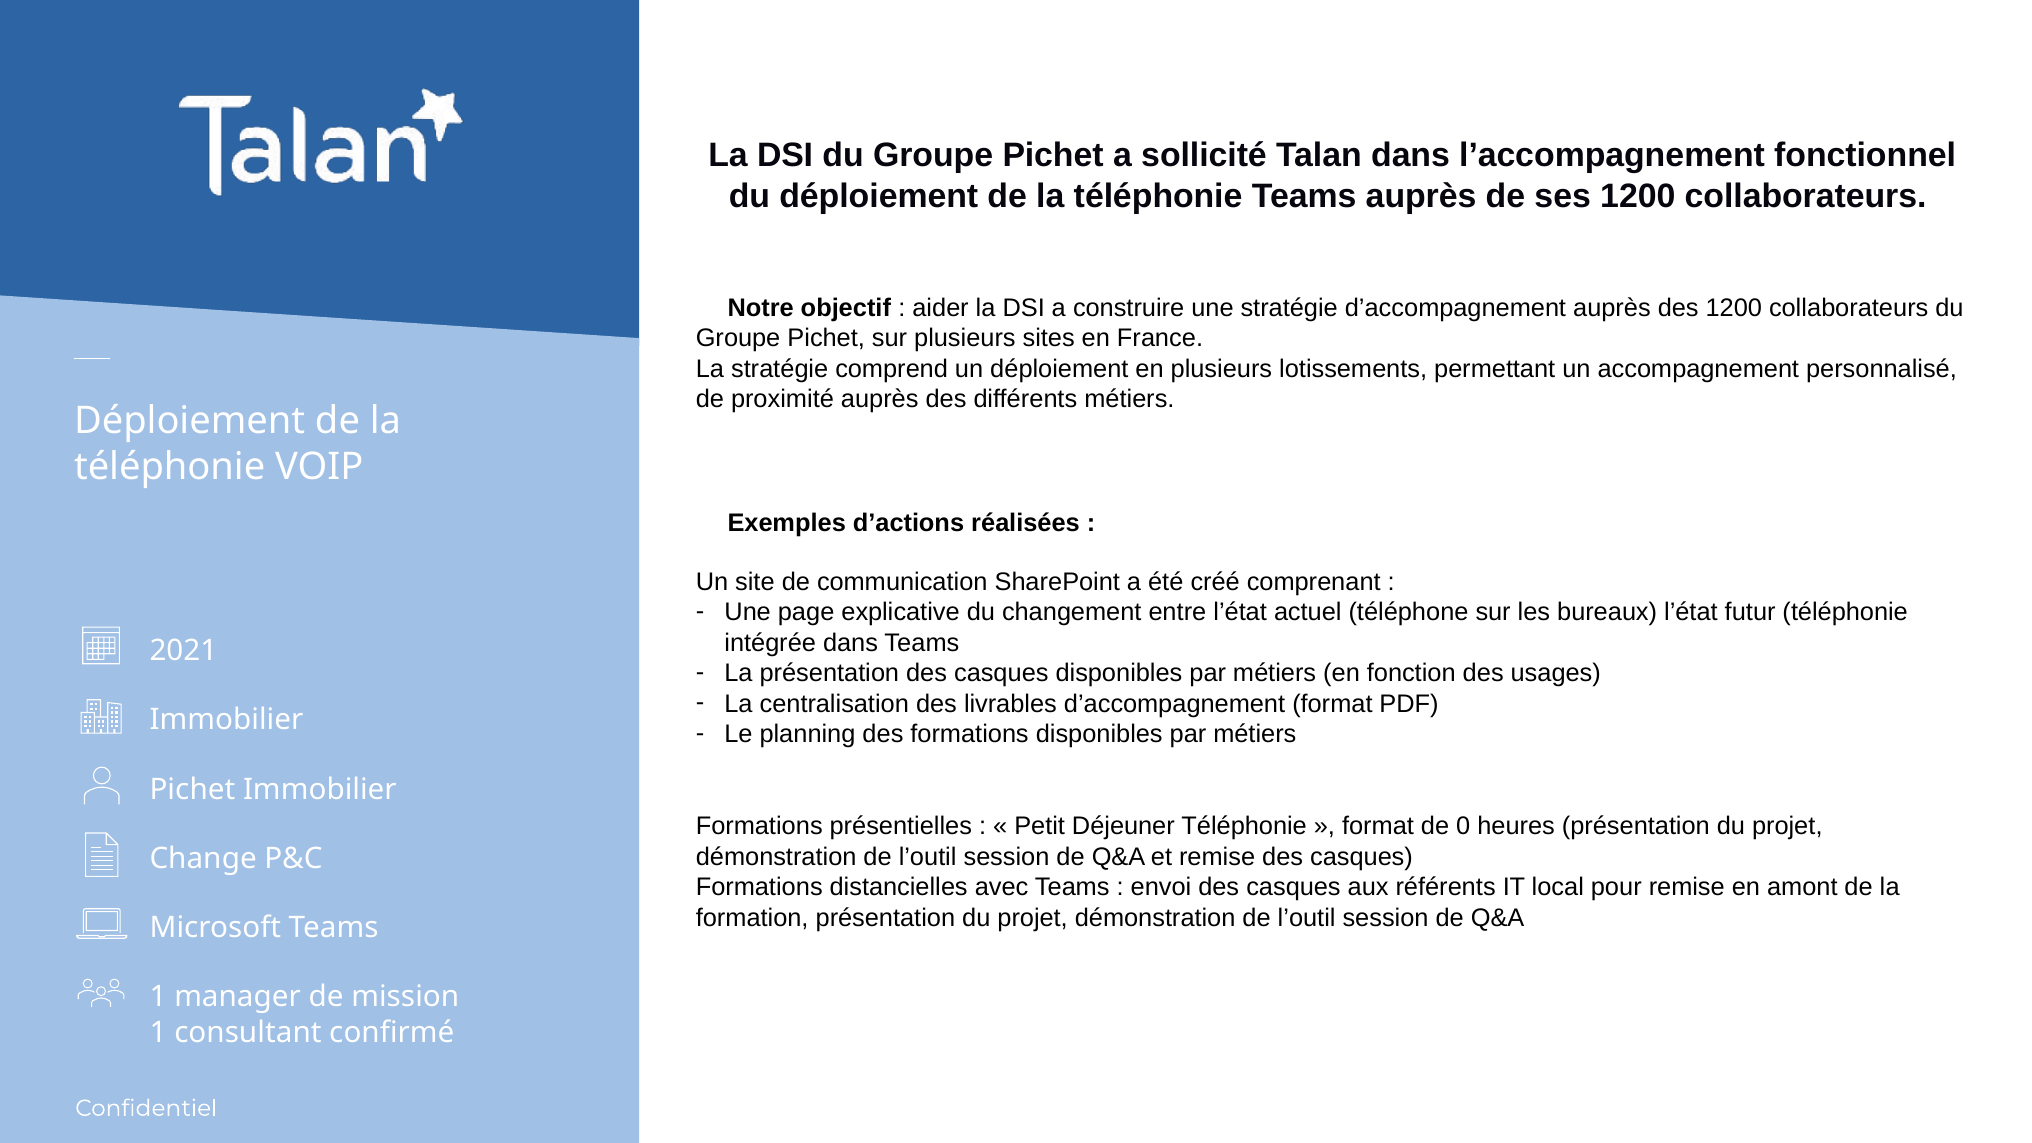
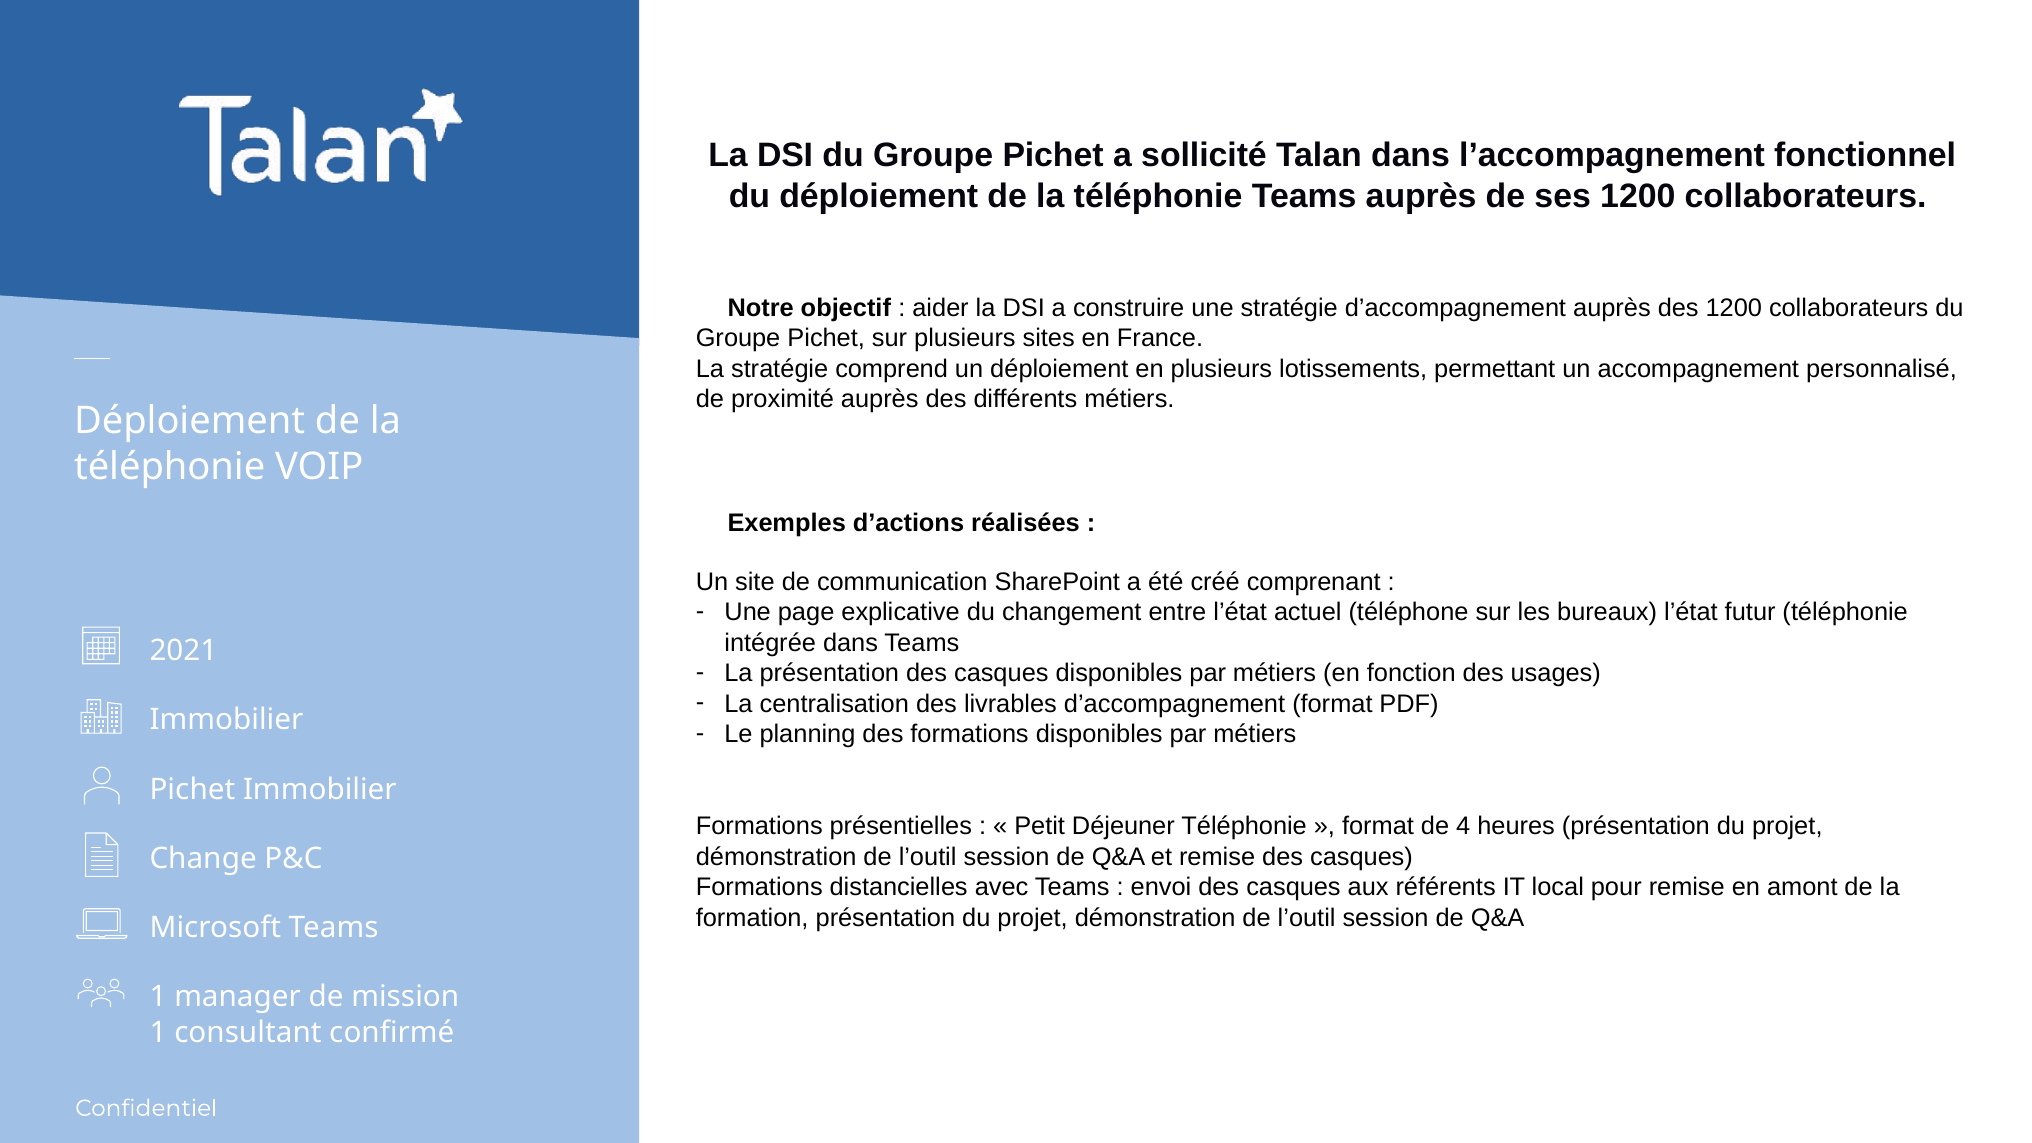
0: 0 -> 4 (1463, 826)
